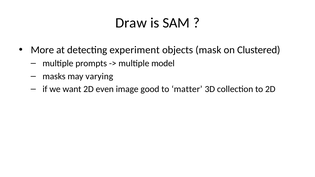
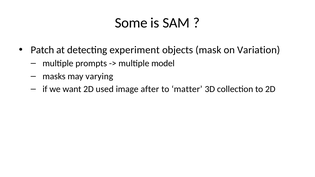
Draw: Draw -> Some (131, 23)
More: More -> Patch (42, 50)
Clustered: Clustered -> Variation (259, 50)
even: even -> used (105, 89)
good: good -> after (150, 89)
